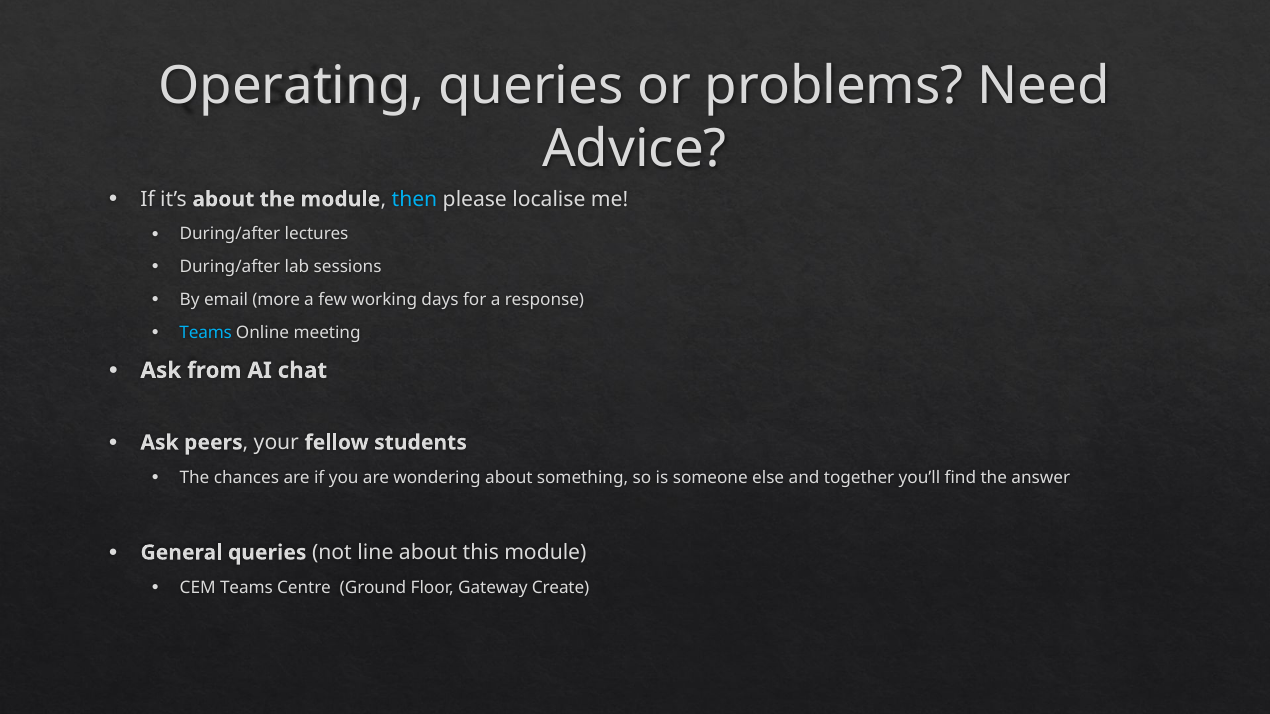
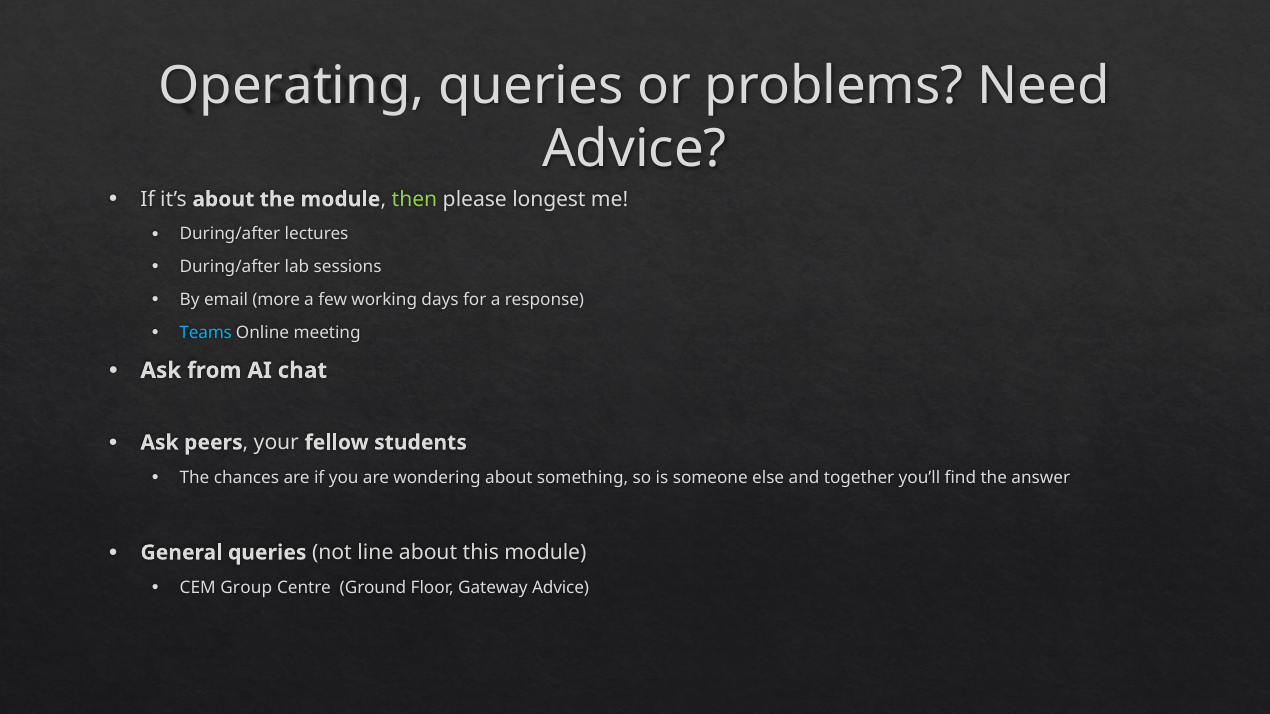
then colour: light blue -> light green (414, 199)
localise: localise -> longest (549, 199)
CEM Teams: Teams -> Group (246, 588)
Gateway Create: Create -> Advice (561, 588)
